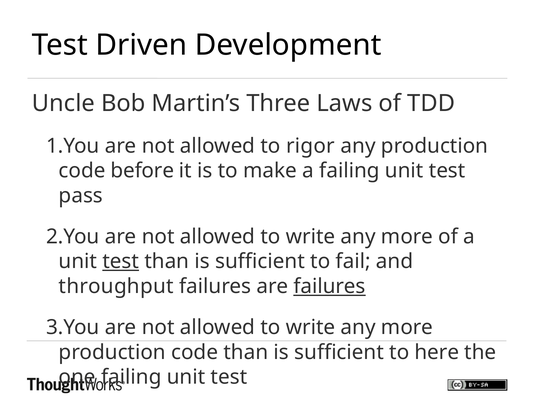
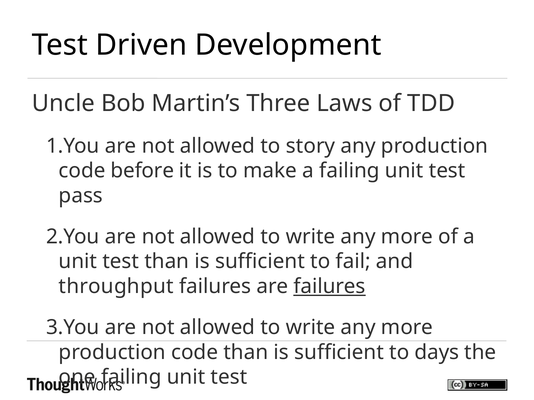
rigor: rigor -> story (311, 146)
test underline: present -> none (121, 262)
here: here -> days (437, 353)
